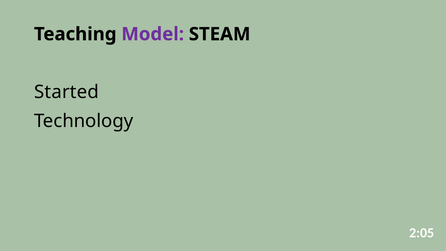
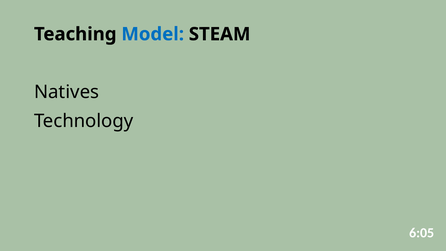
Model colour: purple -> blue (153, 34)
Started: Started -> Natives (67, 92)
2:05: 2:05 -> 6:05 (422, 233)
